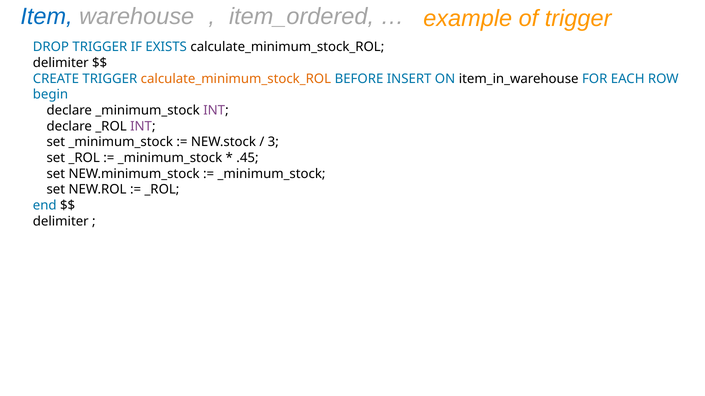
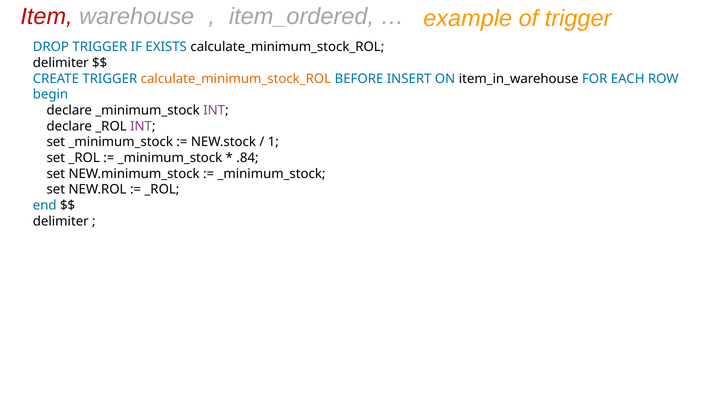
Item colour: blue -> red (47, 17)
3: 3 -> 1 (273, 142)
.45: .45 -> .84 (247, 158)
